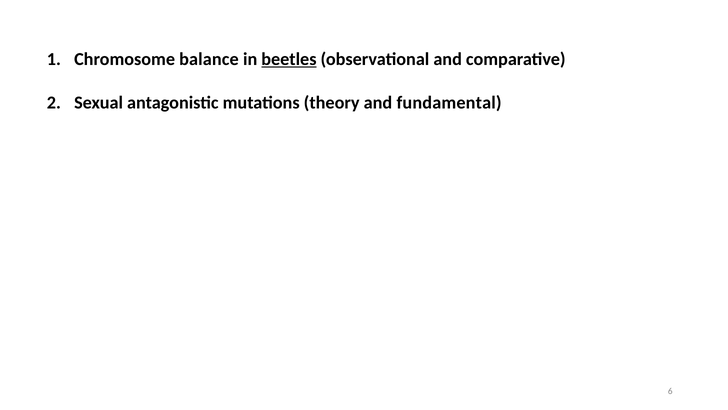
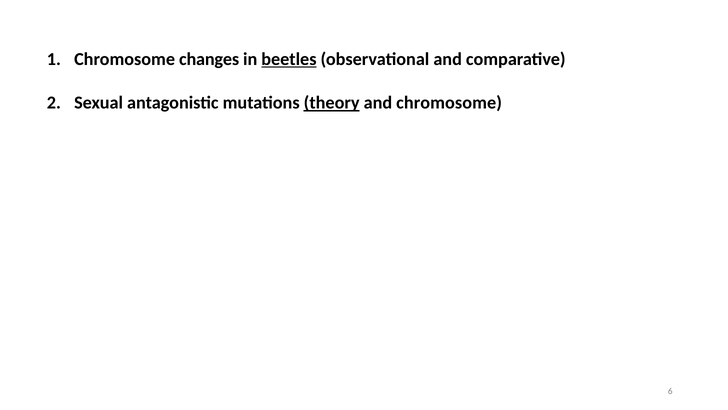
balance: balance -> changes (209, 59)
theory underline: none -> present (332, 103)
and fundamental: fundamental -> chromosome (449, 103)
